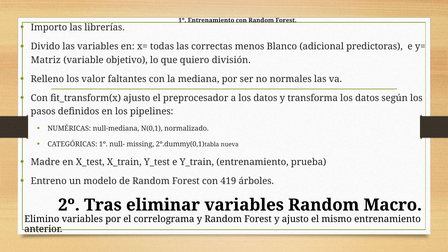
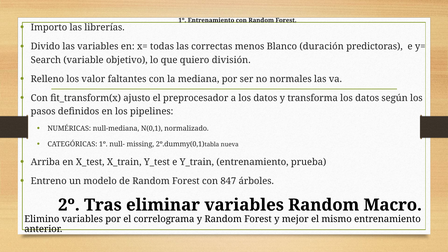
adicional: adicional -> duración (322, 47)
Matriz: Matriz -> Search (46, 60)
Madre: Madre -> Arriba (45, 162)
419: 419 -> 847 (228, 181)
y ajusto: ajusto -> mejor (295, 219)
